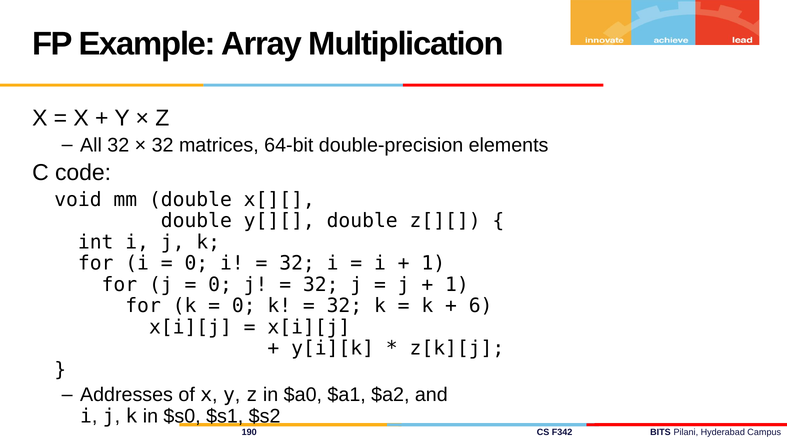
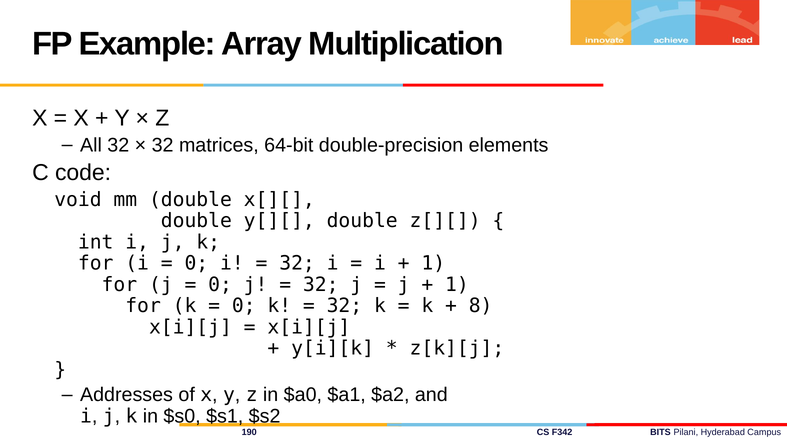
6: 6 -> 8 (481, 306)
